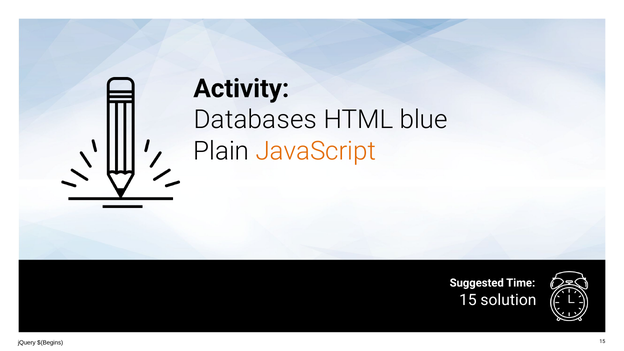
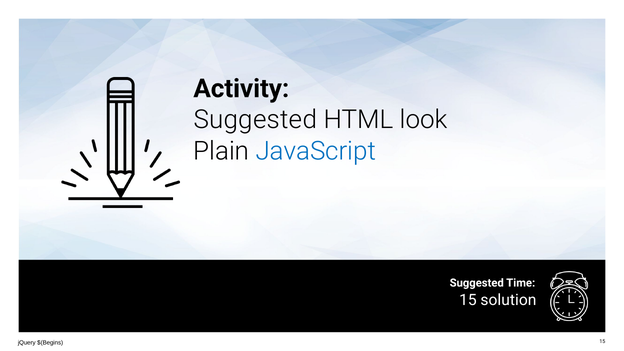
Databases: Databases -> Suggested (255, 120)
blue: blue -> look (424, 120)
JavaScript colour: orange -> blue (316, 151)
